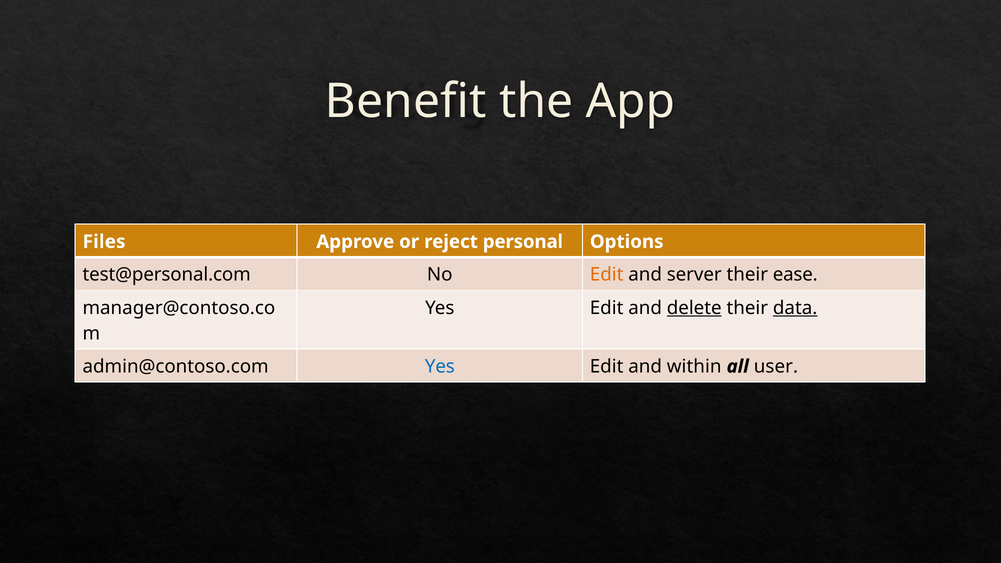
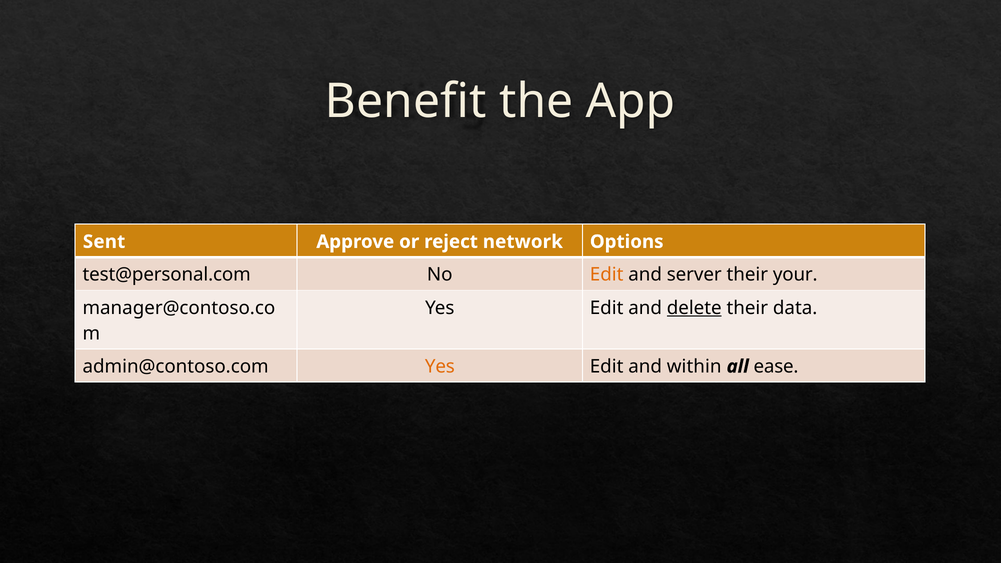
Files: Files -> Sent (104, 242)
personal: personal -> network (523, 242)
ease: ease -> your (795, 275)
data underline: present -> none (795, 308)
Yes colour: blue -> orange (440, 366)
user: user -> ease (776, 366)
